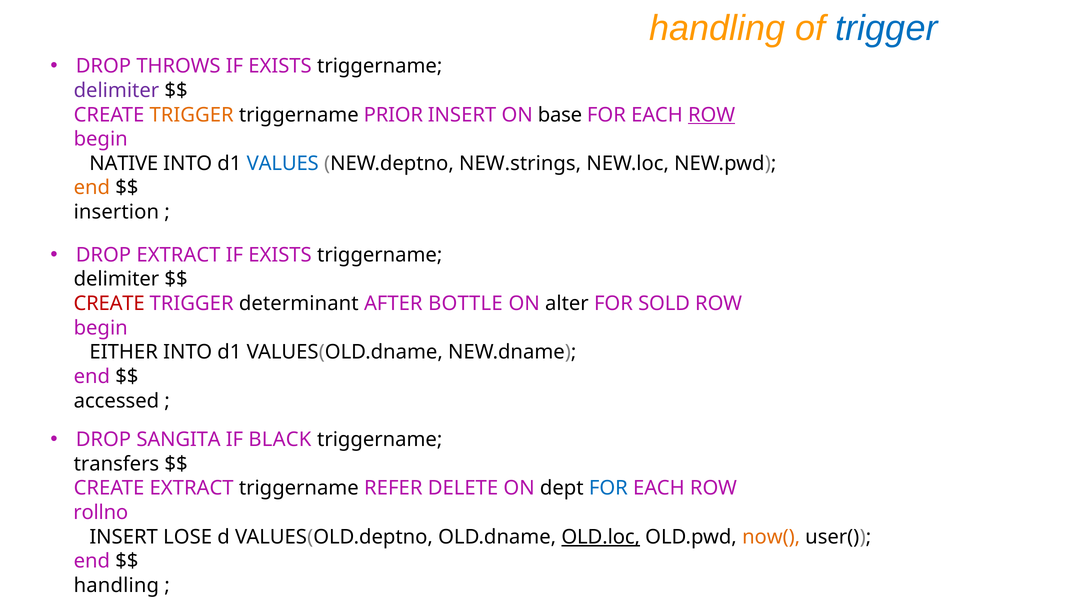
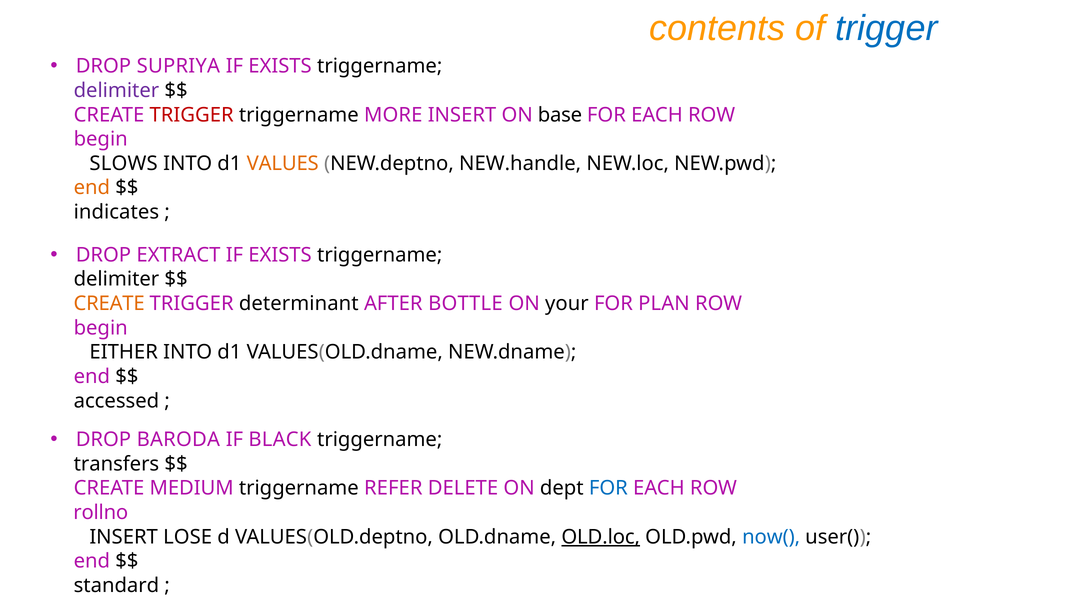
handling: handling -> contents (717, 28)
THROWS: THROWS -> SUPRIYA (178, 66)
TRIGGER colour: orange -> red (192, 115)
PRIOR: PRIOR -> MORE (393, 115)
ROW underline: present -> none (712, 115)
NATIVE: NATIVE -> SLOWS (124, 163)
VALUES colour: blue -> orange (283, 163)
NEW.strings: NEW.strings -> NEW.handle (520, 163)
insertion: insertion -> indicates (116, 212)
CREATE colour: red -> orange (109, 304)
alter: alter -> your (567, 304)
SOLD: SOLD -> PLAN (664, 304)
SANGITA: SANGITA -> BARODA (178, 440)
CREATE EXTRACT: EXTRACT -> MEDIUM (192, 488)
now( colour: orange -> blue (771, 537)
handling: handling -> standard (116, 586)
